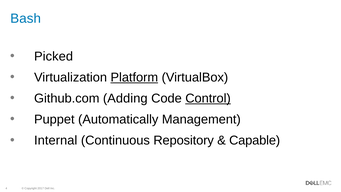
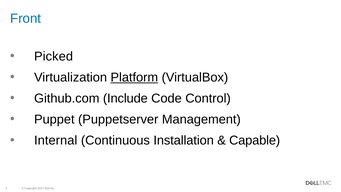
Bash: Bash -> Front (26, 18)
Adding: Adding -> Include (125, 98)
Control underline: present -> none (208, 98)
Automatically: Automatically -> Puppetserver (118, 119)
Repository: Repository -> Installation (184, 140)
